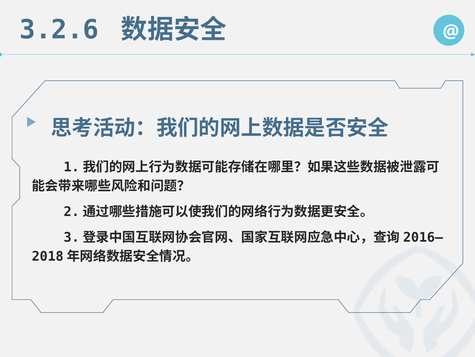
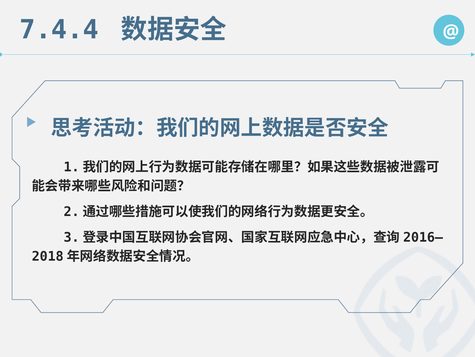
3.2.6: 3.2.6 -> 7.4.4 (59, 30)
